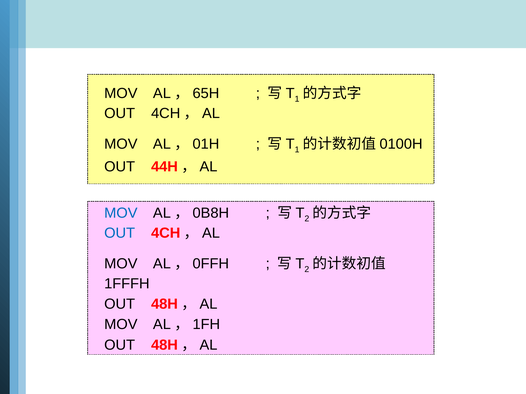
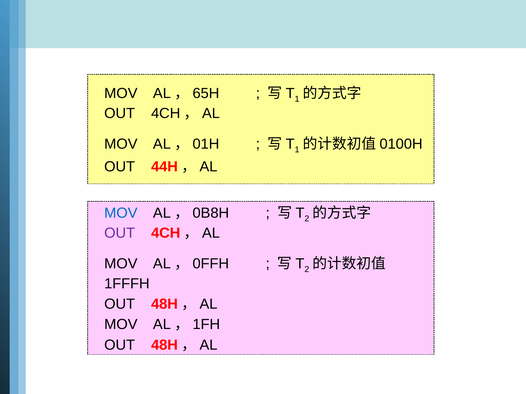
OUT colour: blue -> purple (120, 233)
